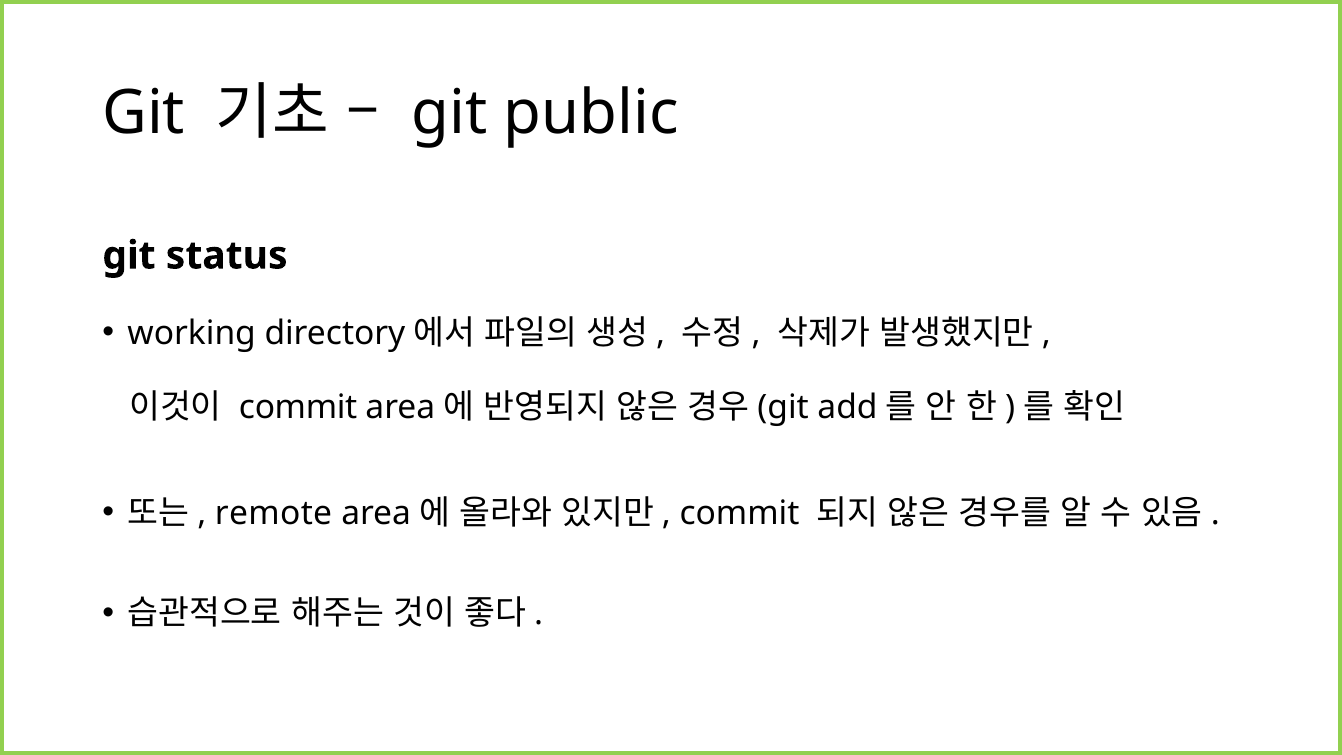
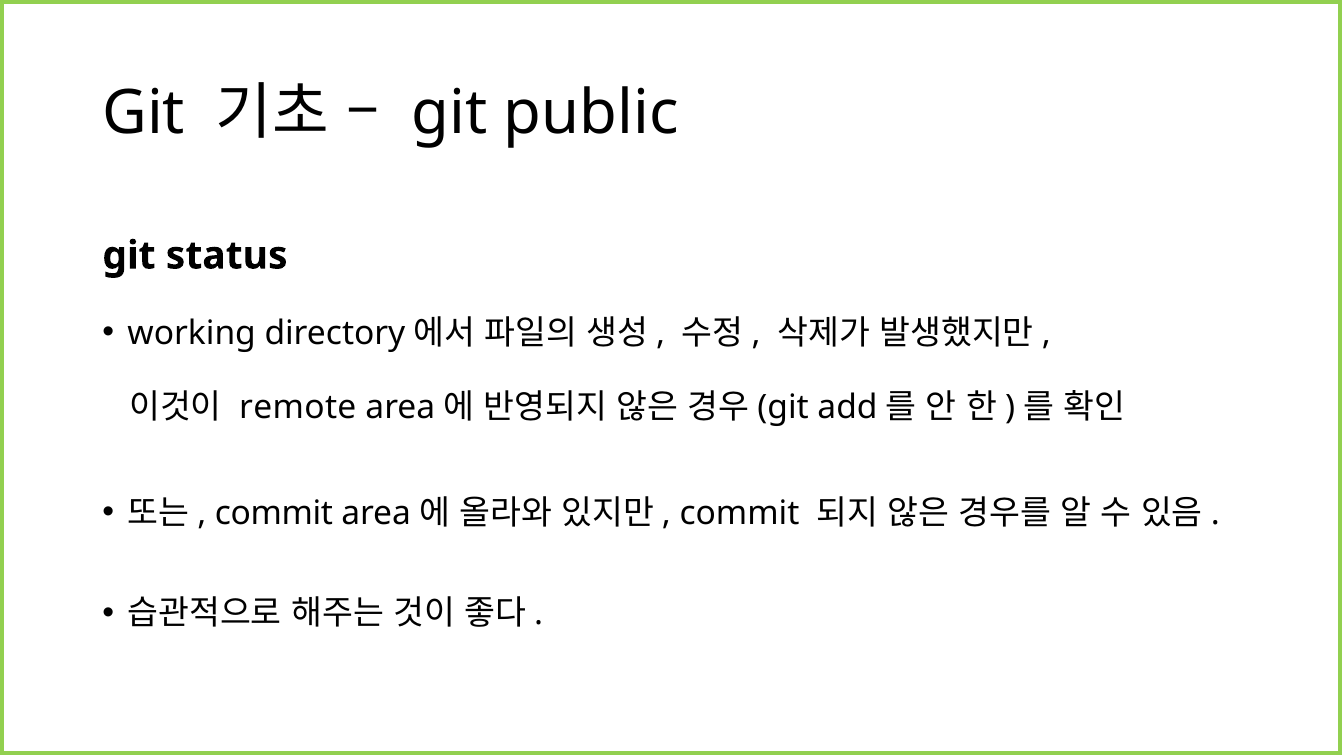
commit: commit -> remote (298, 407)
remote: remote -> commit (274, 513)
